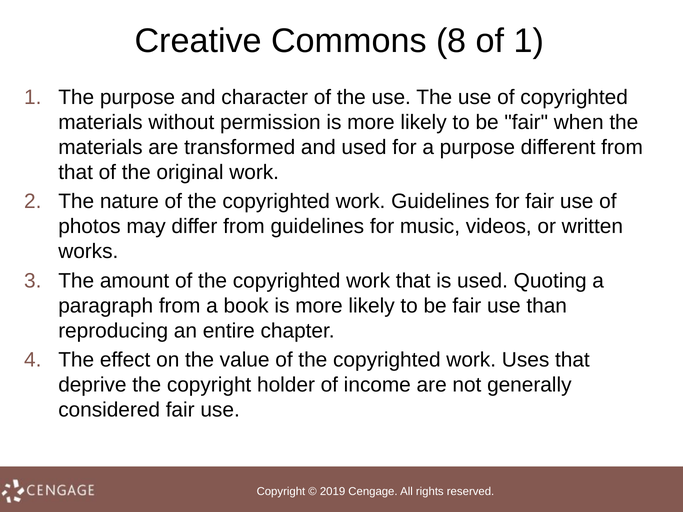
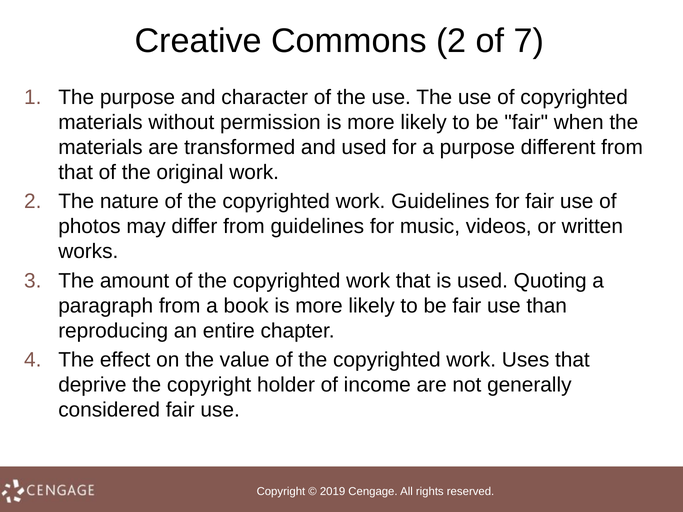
Commons 8: 8 -> 2 (451, 41)
of 1: 1 -> 7 (529, 41)
